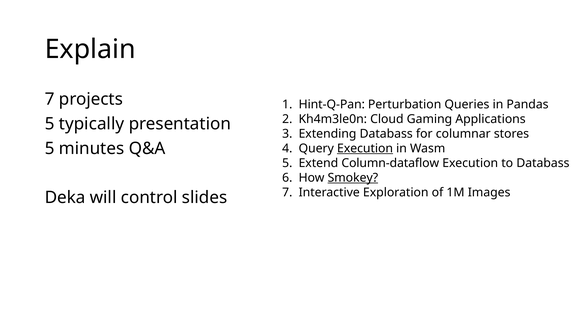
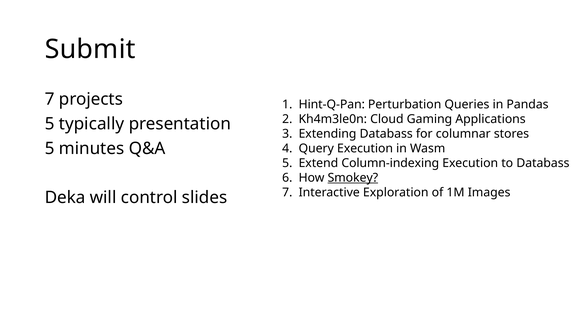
Explain: Explain -> Submit (90, 49)
Execution underline: present -> none (365, 148)
Column-dataflow: Column-dataflow -> Column-indexing (390, 163)
